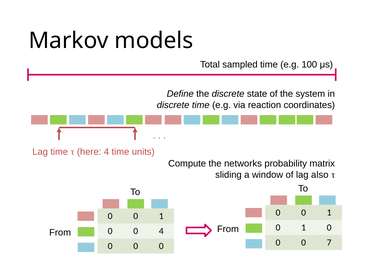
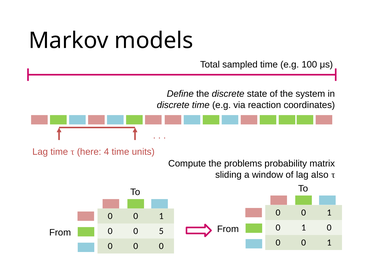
networks: networks -> problems (243, 164)
0 4: 4 -> 5 (161, 231)
7: 7 -> 1 (329, 242)
